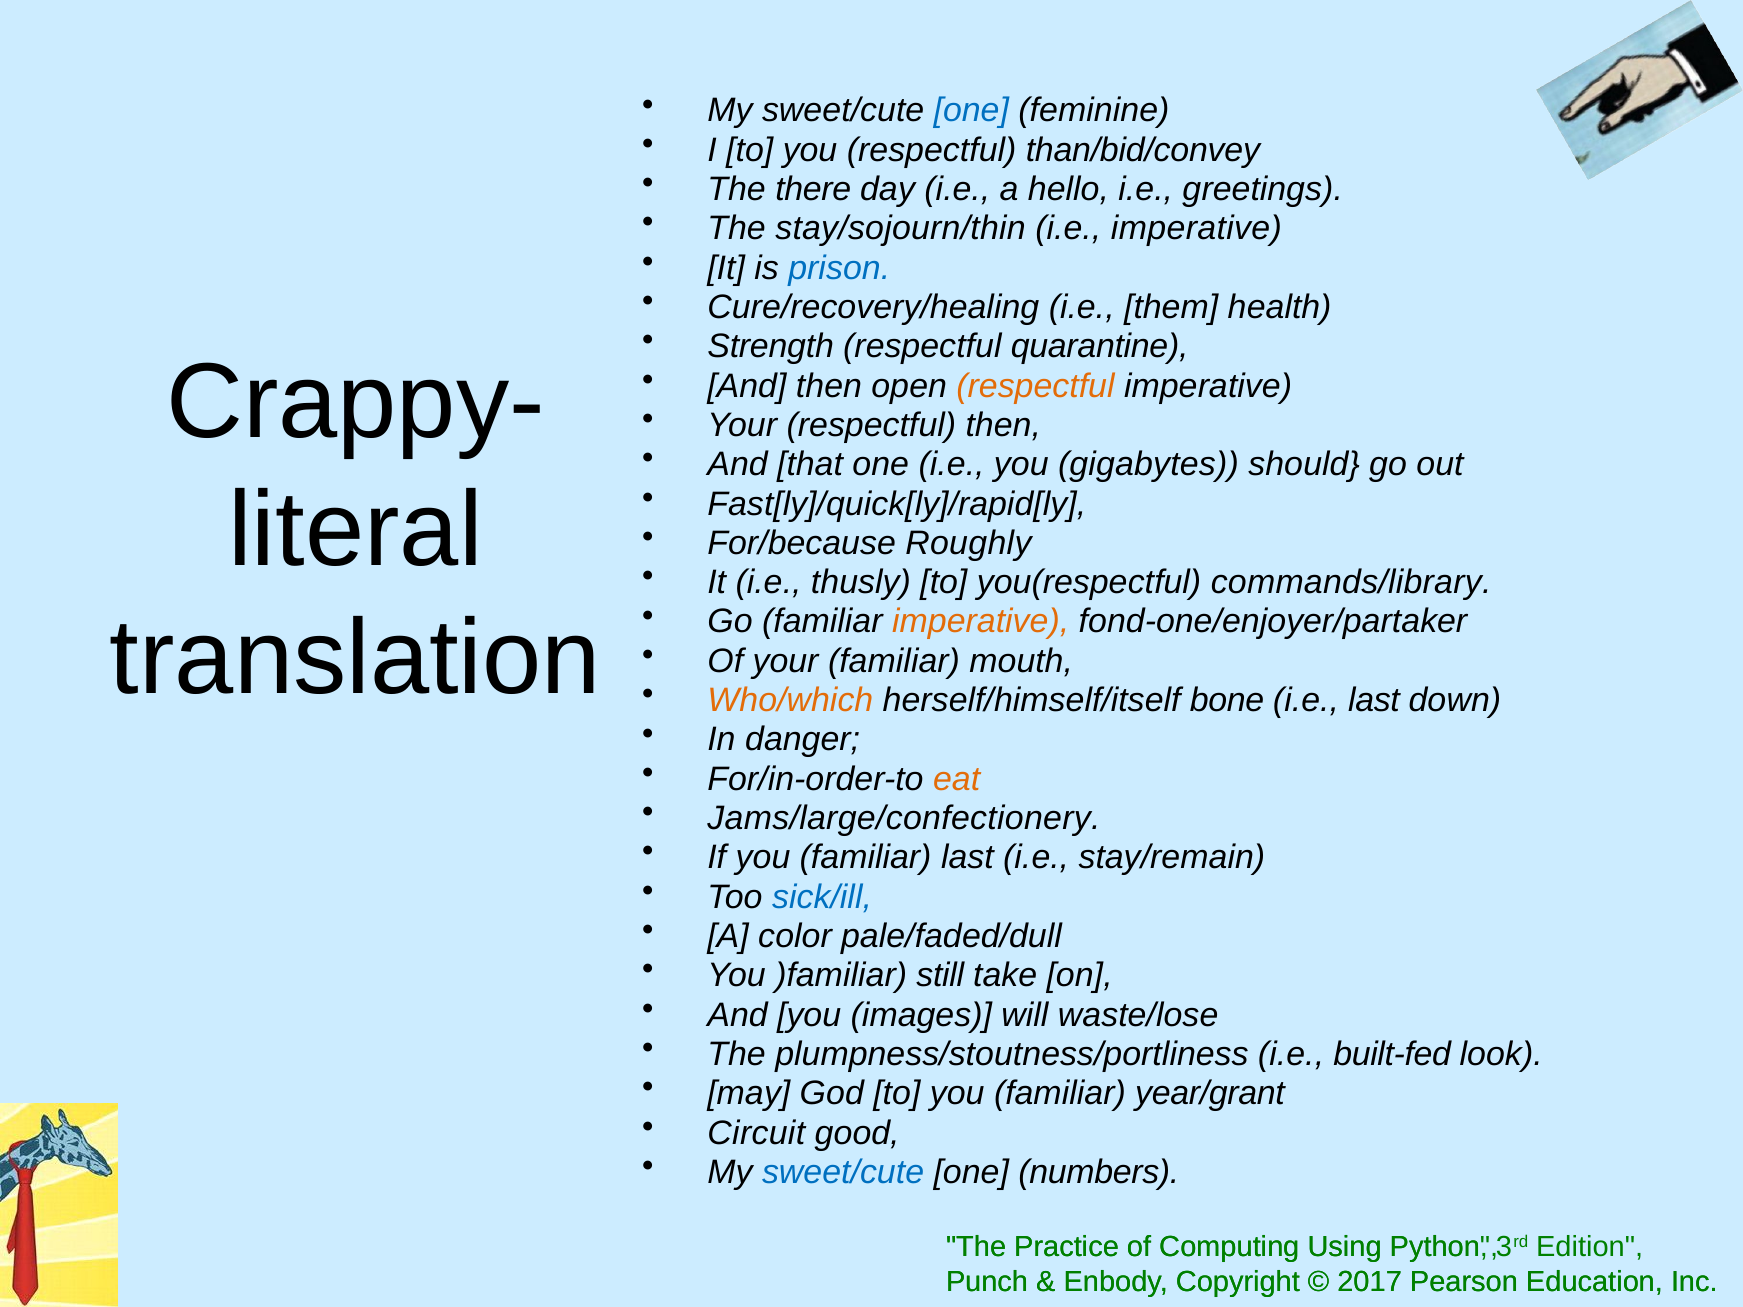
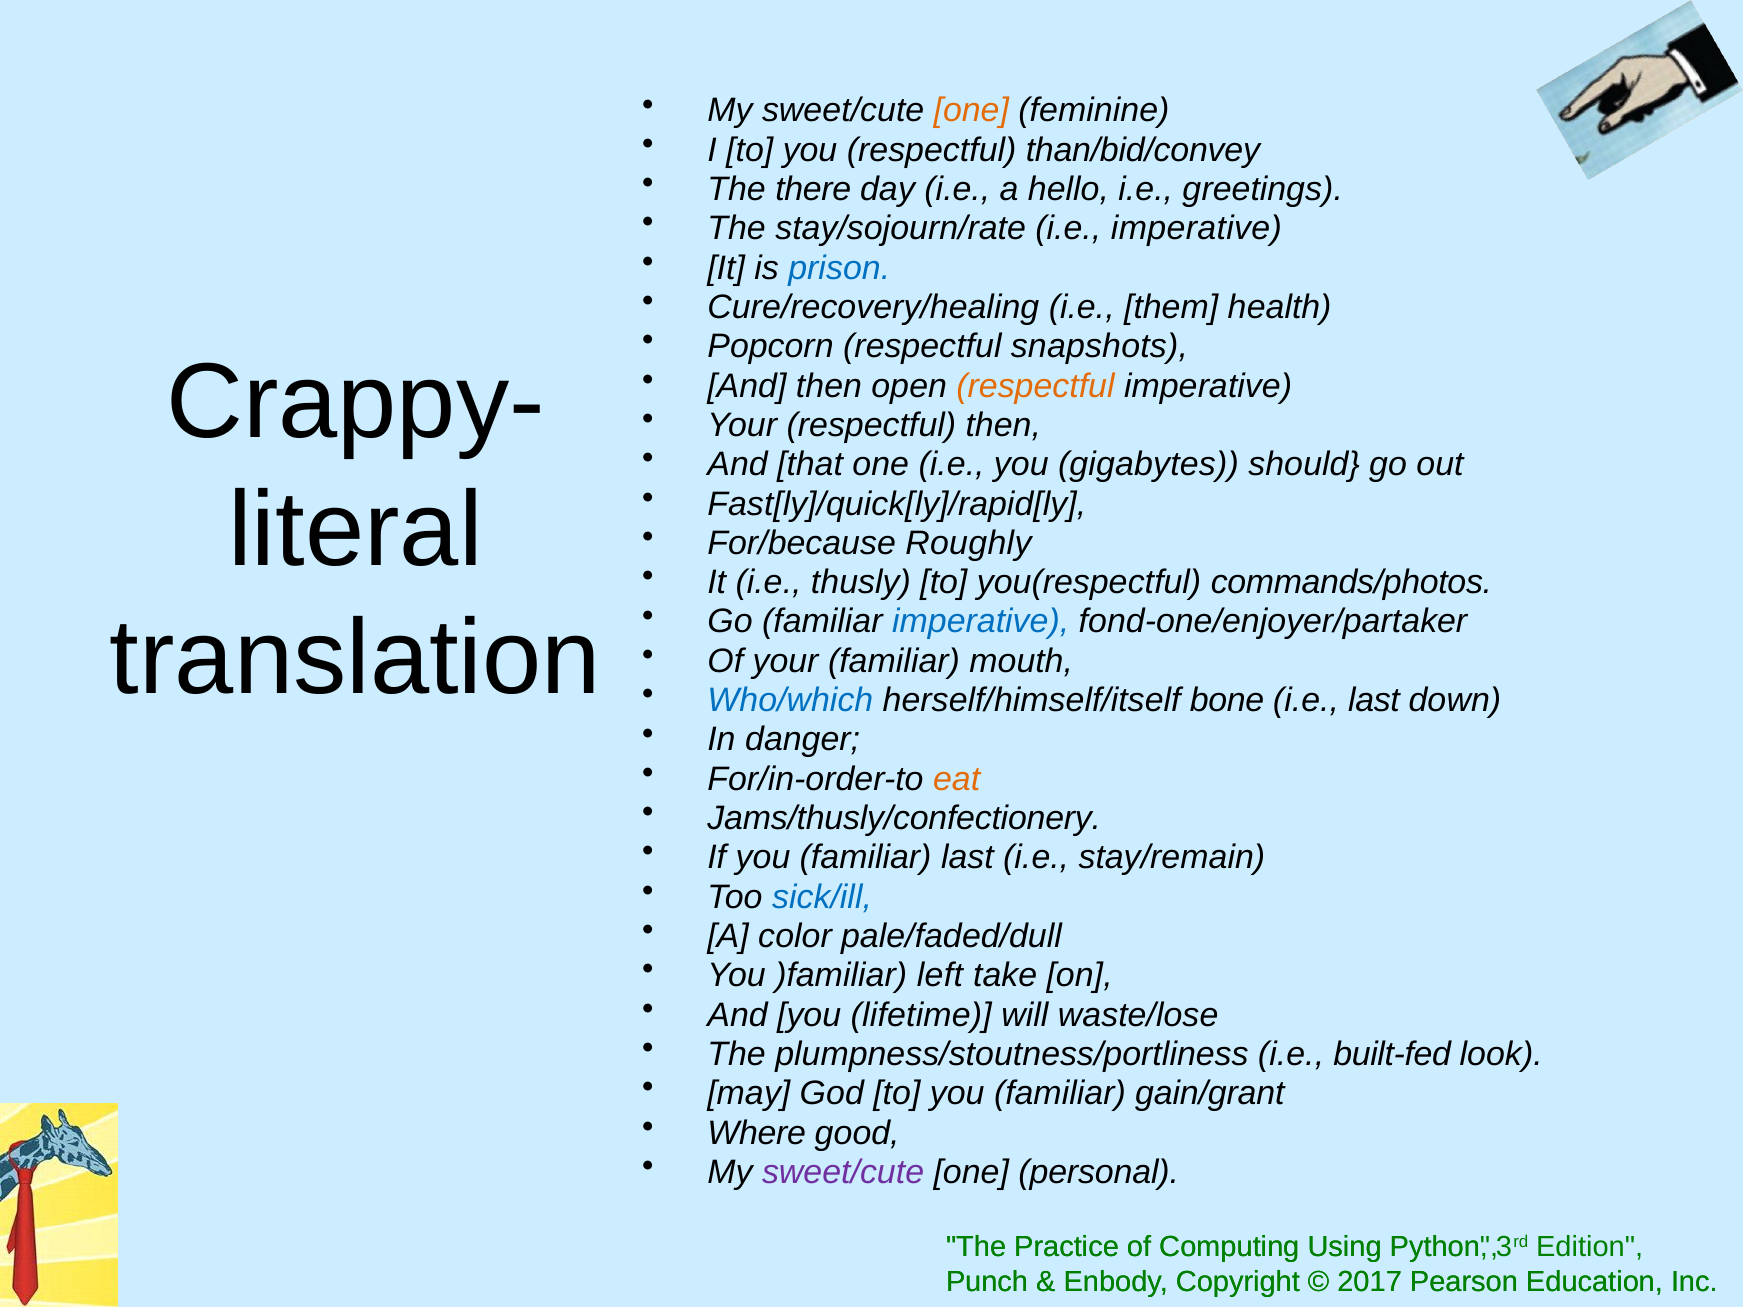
one colour: blue -> orange (971, 111)
stay/sojourn/thin: stay/sojourn/thin -> stay/sojourn/rate (901, 229)
Strength: Strength -> Popcorn (771, 347)
quarantine: quarantine -> snapshots (1099, 347)
commands/library: commands/library -> commands/photos (1351, 583)
imperative colour: orange -> blue (981, 622)
Who/which colour: orange -> blue (790, 701)
Jams/large/confectionery: Jams/large/confectionery -> Jams/thusly/confectionery (904, 819)
still: still -> left (940, 976)
images: images -> lifetime (921, 1015)
year/grant: year/grant -> gain/grant (1210, 1094)
Circuit: Circuit -> Where (757, 1133)
sweet/cute colour: blue -> purple (843, 1172)
numbers: numbers -> personal (1099, 1172)
